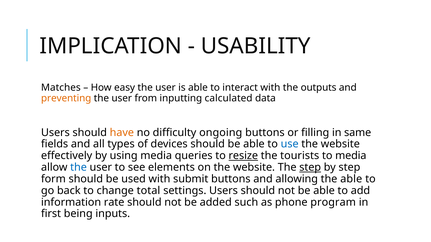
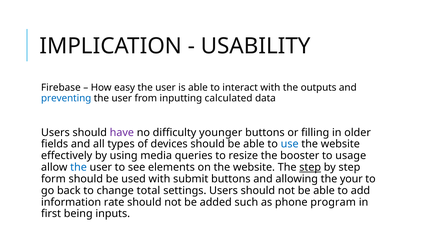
Matches: Matches -> Firebase (61, 88)
preventing colour: orange -> blue (66, 98)
have colour: orange -> purple (122, 133)
ongoing: ongoing -> younger (221, 133)
same: same -> older (358, 133)
resize underline: present -> none (243, 156)
tourists: tourists -> booster (300, 156)
to media: media -> usage (351, 156)
the able: able -> your (351, 179)
